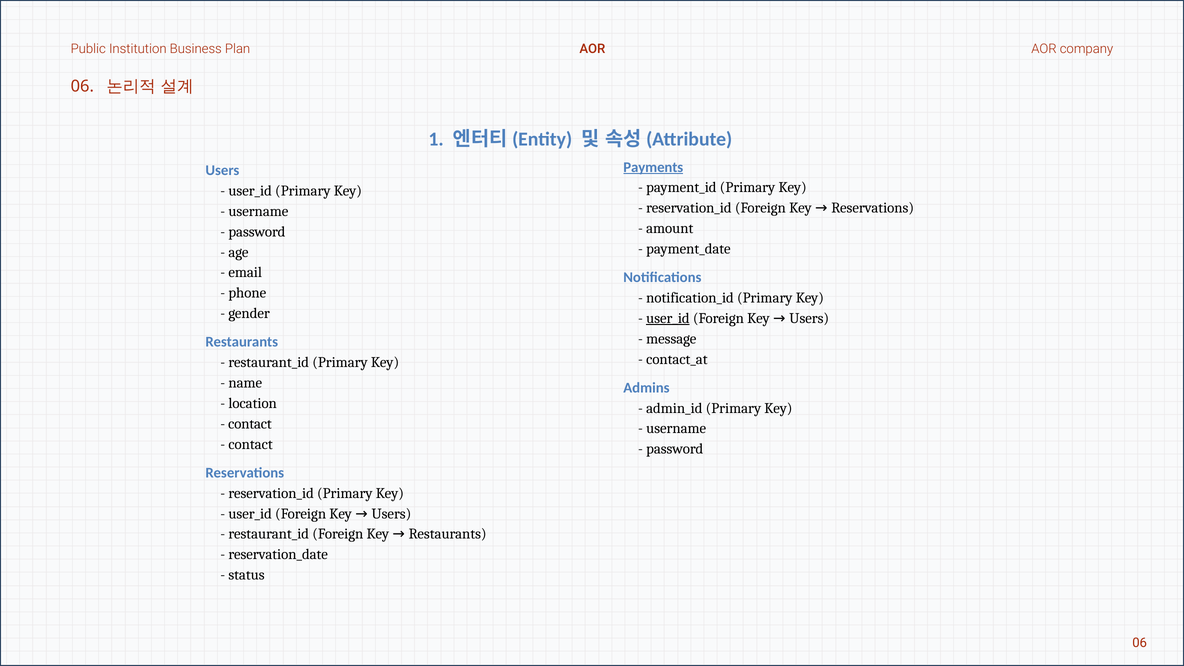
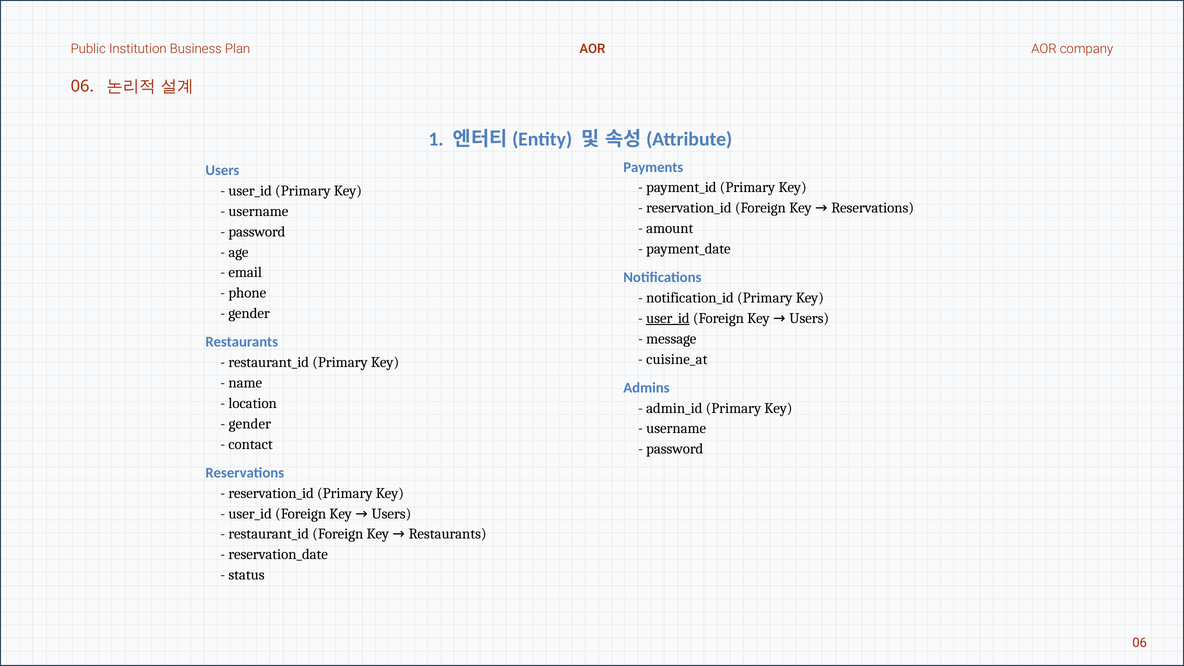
Payments underline: present -> none (653, 167)
contact_at: contact_at -> cuisine_at (677, 359)
contact: contact -> gender (250, 424)
